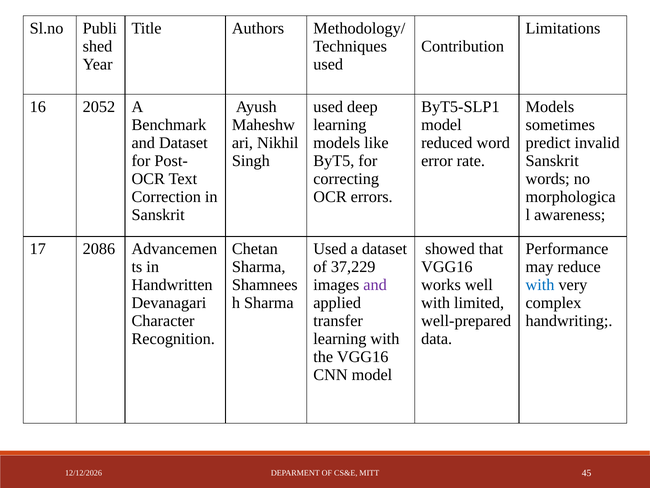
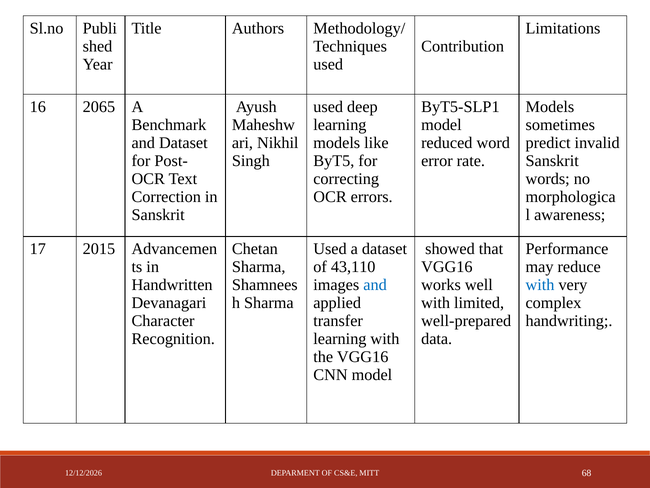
2052: 2052 -> 2065 (99, 107)
2086: 2086 -> 2015 (99, 249)
37,229: 37,229 -> 43,110 (353, 267)
and colour: purple -> blue (375, 285)
45: 45 -> 68 (587, 473)
